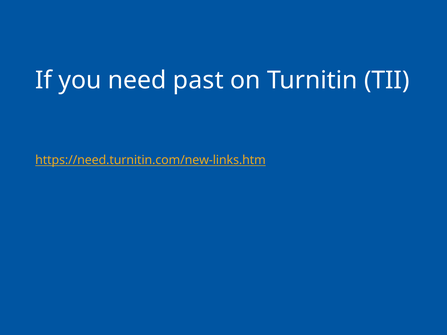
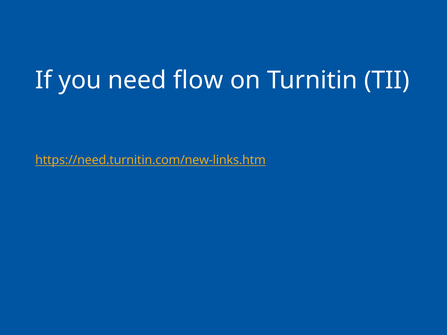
past: past -> flow (198, 80)
